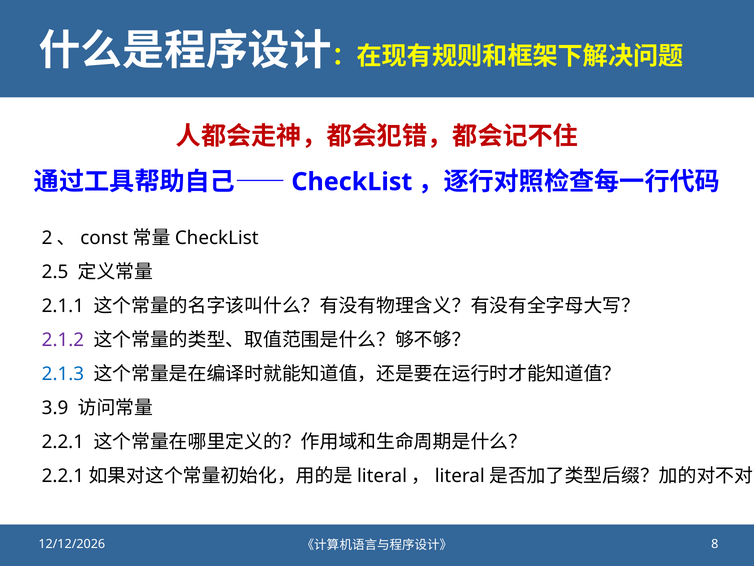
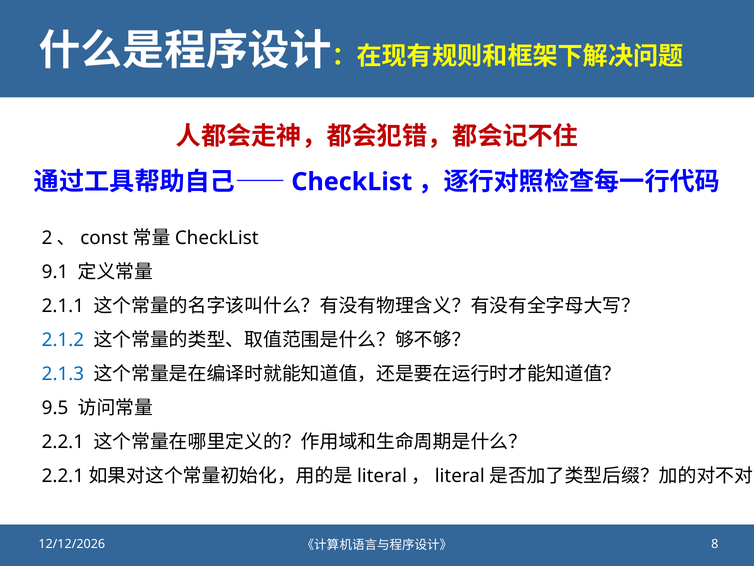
2.5: 2.5 -> 9.1 (55, 272)
2.1.2 colour: purple -> blue (63, 340)
3.9: 3.9 -> 9.5 (55, 408)
